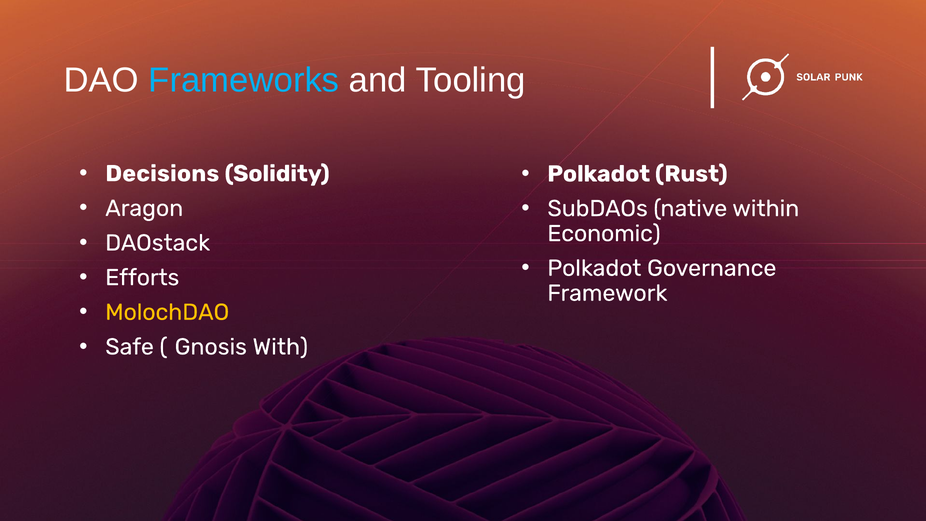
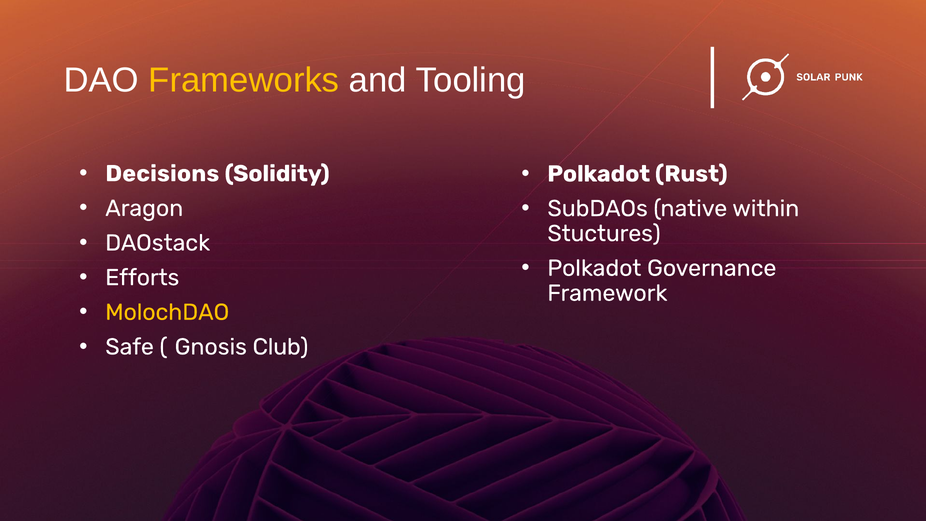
Frameworks colour: light blue -> yellow (244, 80)
Economic: Economic -> Stuctures (604, 233)
With: With -> Club (280, 347)
